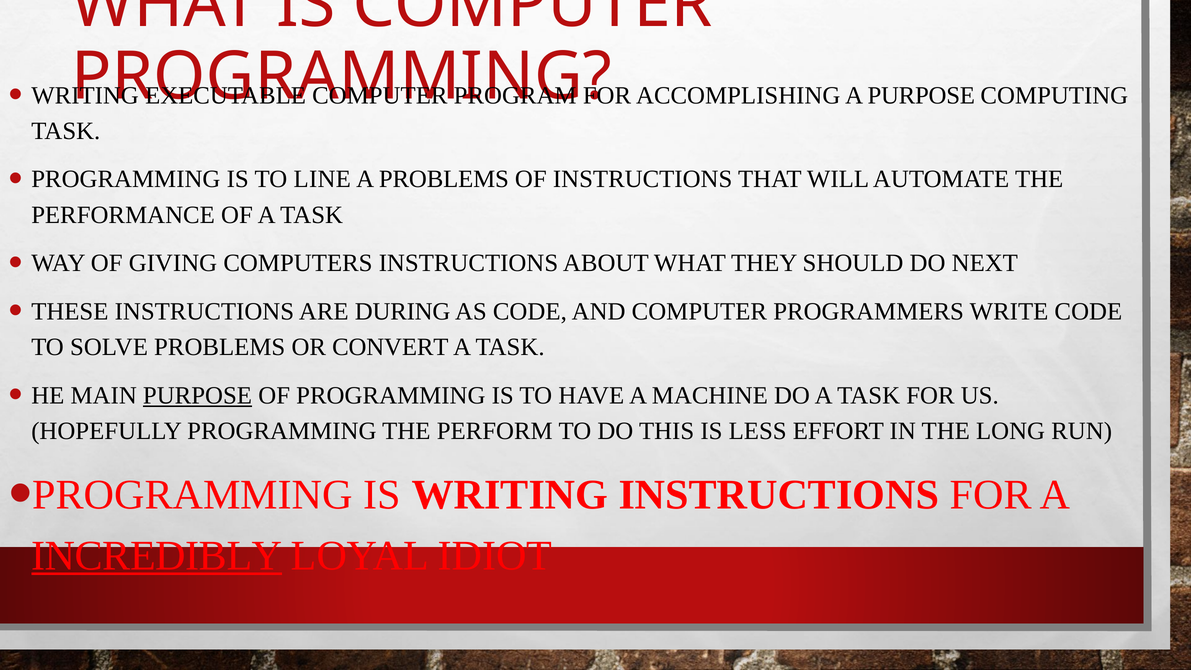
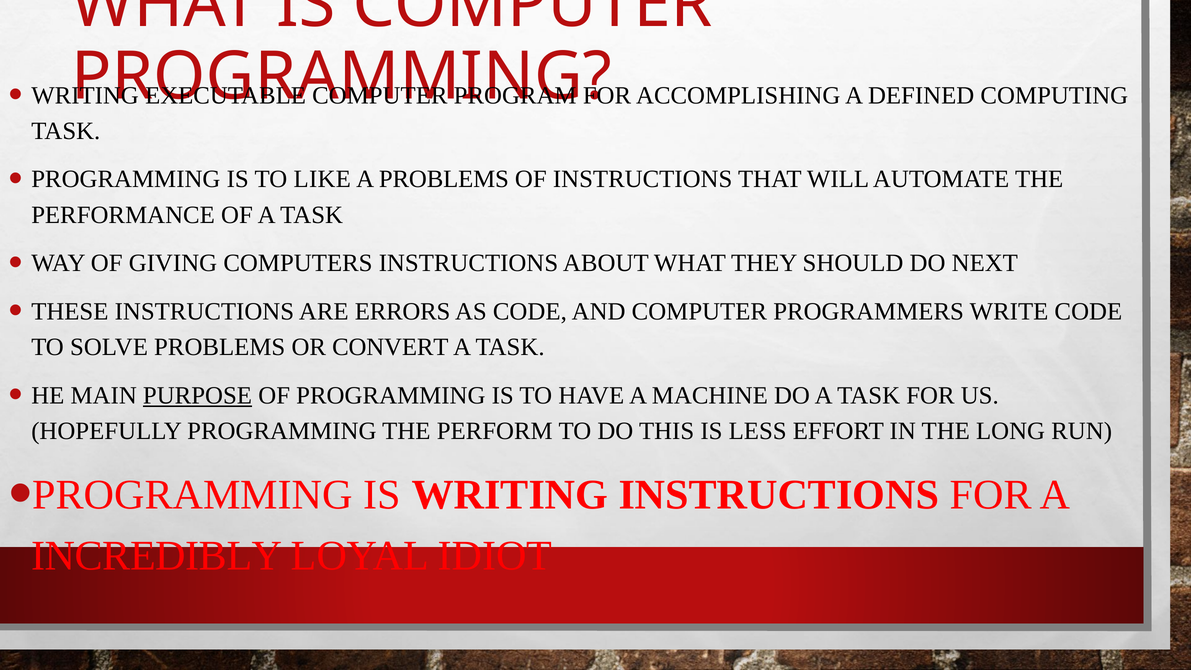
A PURPOSE: PURPOSE -> DEFINED (921, 95)
LINE: LINE -> LIKE (322, 179)
DURING: DURING -> ERRORS (403, 311)
INCREDIBLY underline: present -> none (157, 556)
